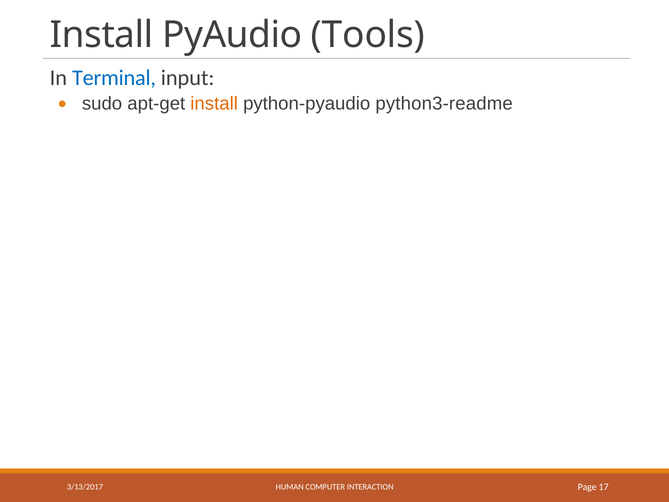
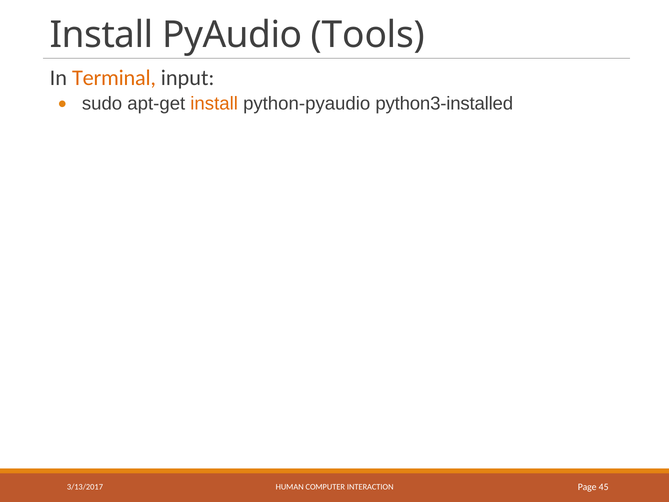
Terminal colour: blue -> orange (114, 78)
python3-readme: python3-readme -> python3-installed (444, 104)
17: 17 -> 45 (604, 487)
